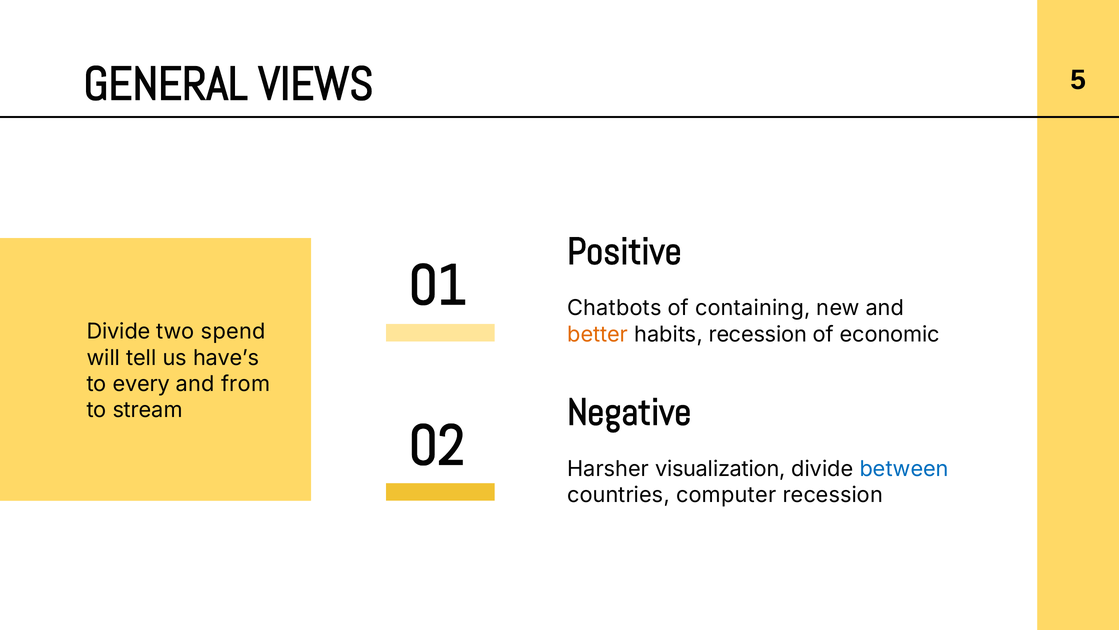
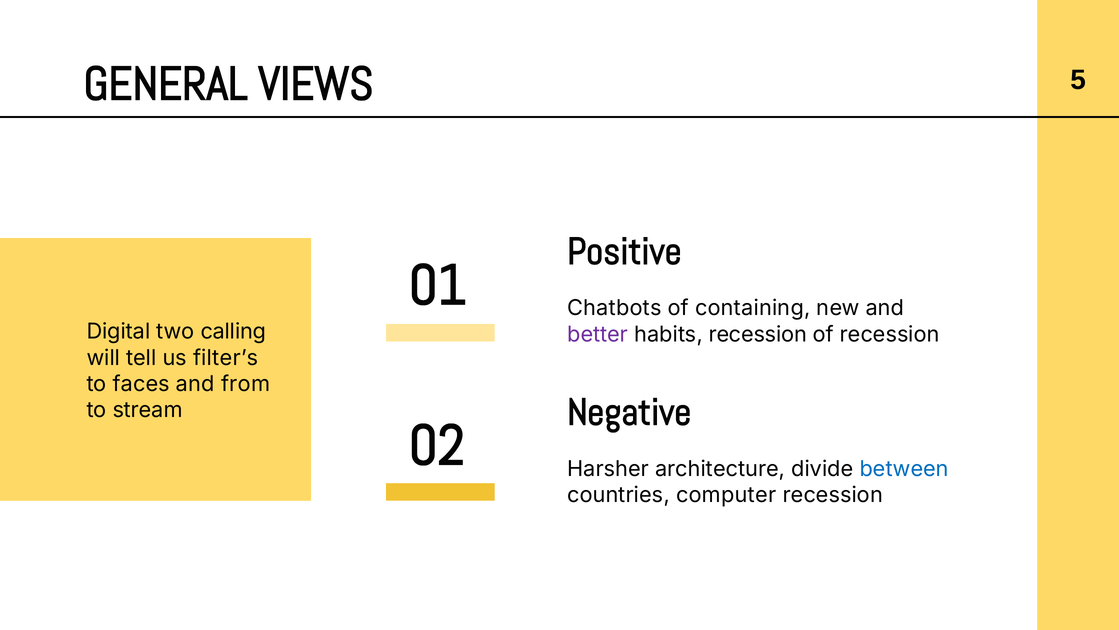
Divide: Divide -> Digital (118, 331)
spend: spend -> calling (233, 331)
better colour: orange -> purple (598, 334)
of economic: economic -> recession (890, 334)
have’s: have’s -> filter’s (226, 358)
every: every -> faces (141, 384)
visualization: visualization -> architecture (720, 469)
